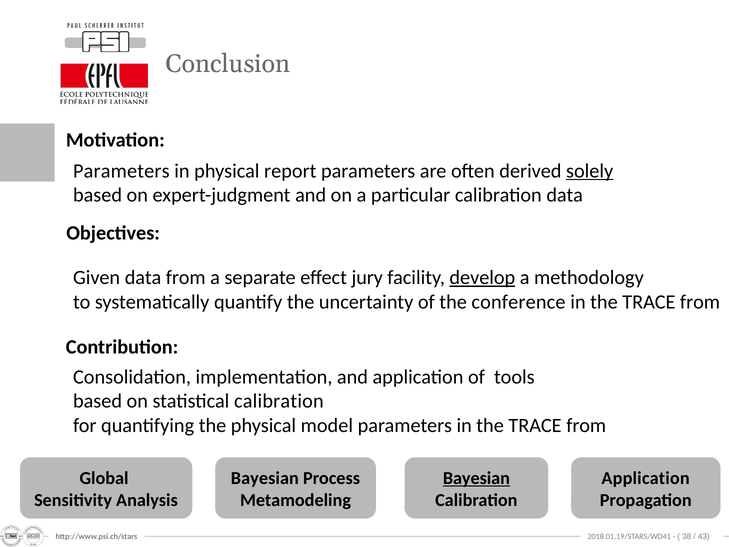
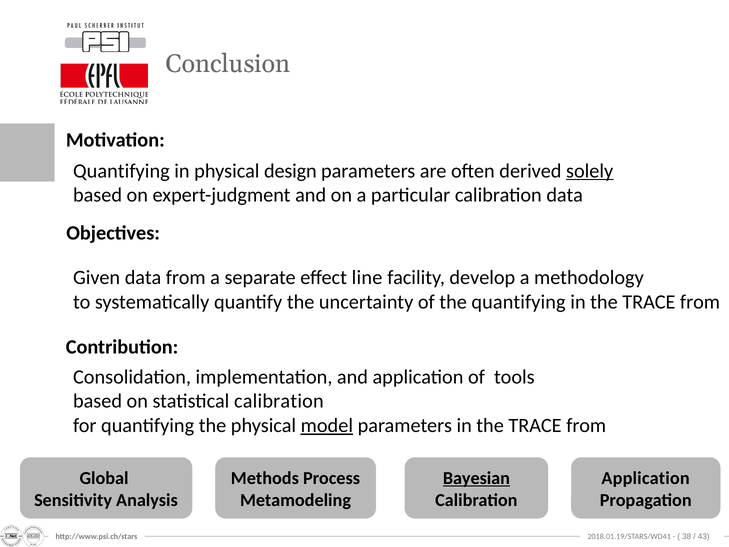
Parameters: Parameters -> Quantifying (121, 171)
report: report -> design (290, 171)
jury: jury -> line (367, 277)
develop underline: present -> none (482, 277)
the conference: conference -> quantifying (519, 302)
model underline: none -> present (327, 425)
Bayesian: Bayesian -> Methods (265, 478)
